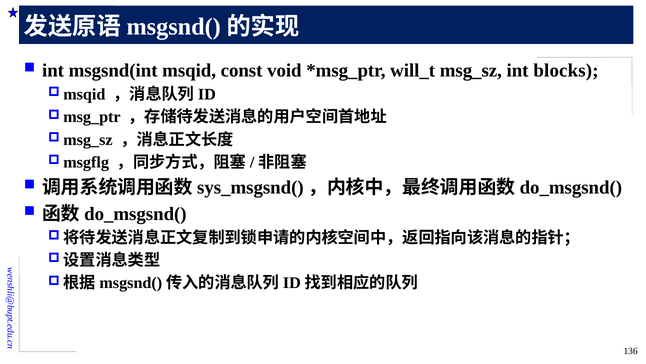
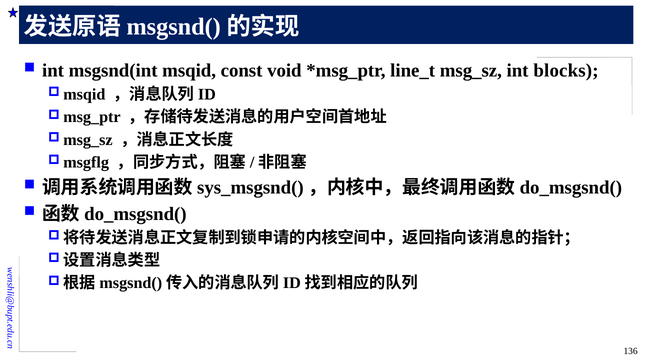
will_t: will_t -> line_t (413, 70)
